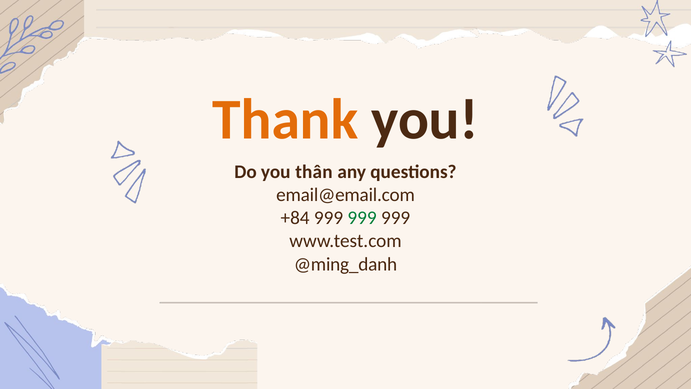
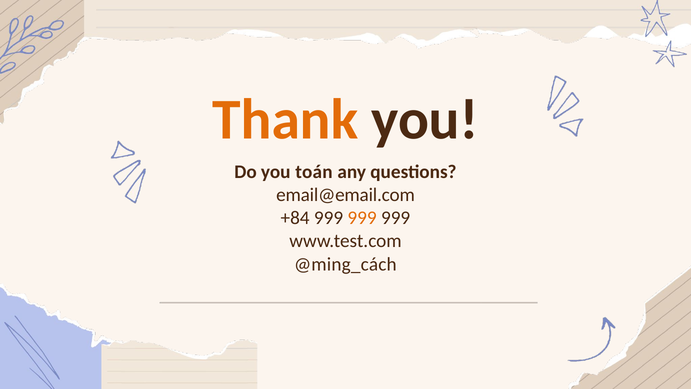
thân: thân -> toán (314, 172)
999 colour: green -> orange (362, 218)
@ming_danh: @ming_danh -> @ming_cách (345, 264)
